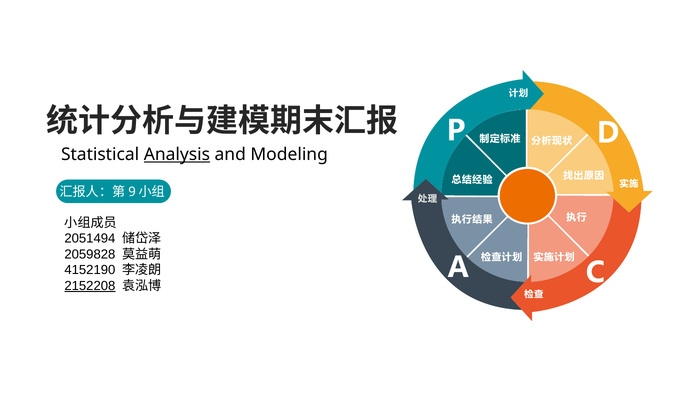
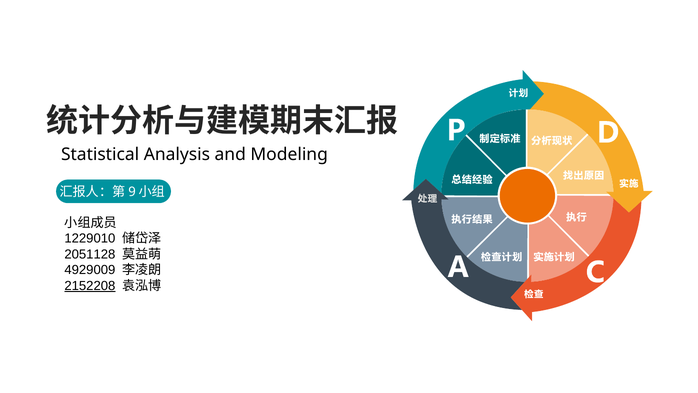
Analysis underline: present -> none (177, 154)
2051494: 2051494 -> 1229010 (90, 238)
2059828: 2059828 -> 2051128 (90, 254)
4152190: 4152190 -> 4929009 (90, 270)
